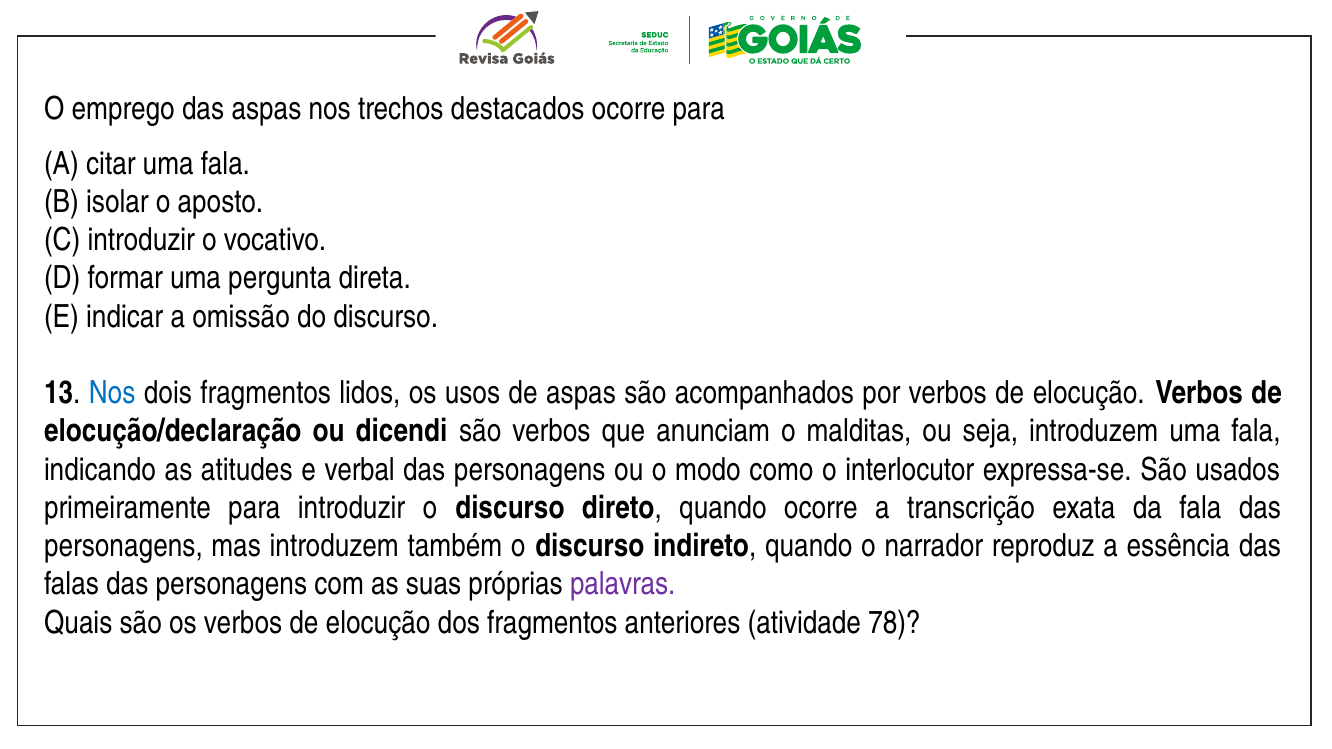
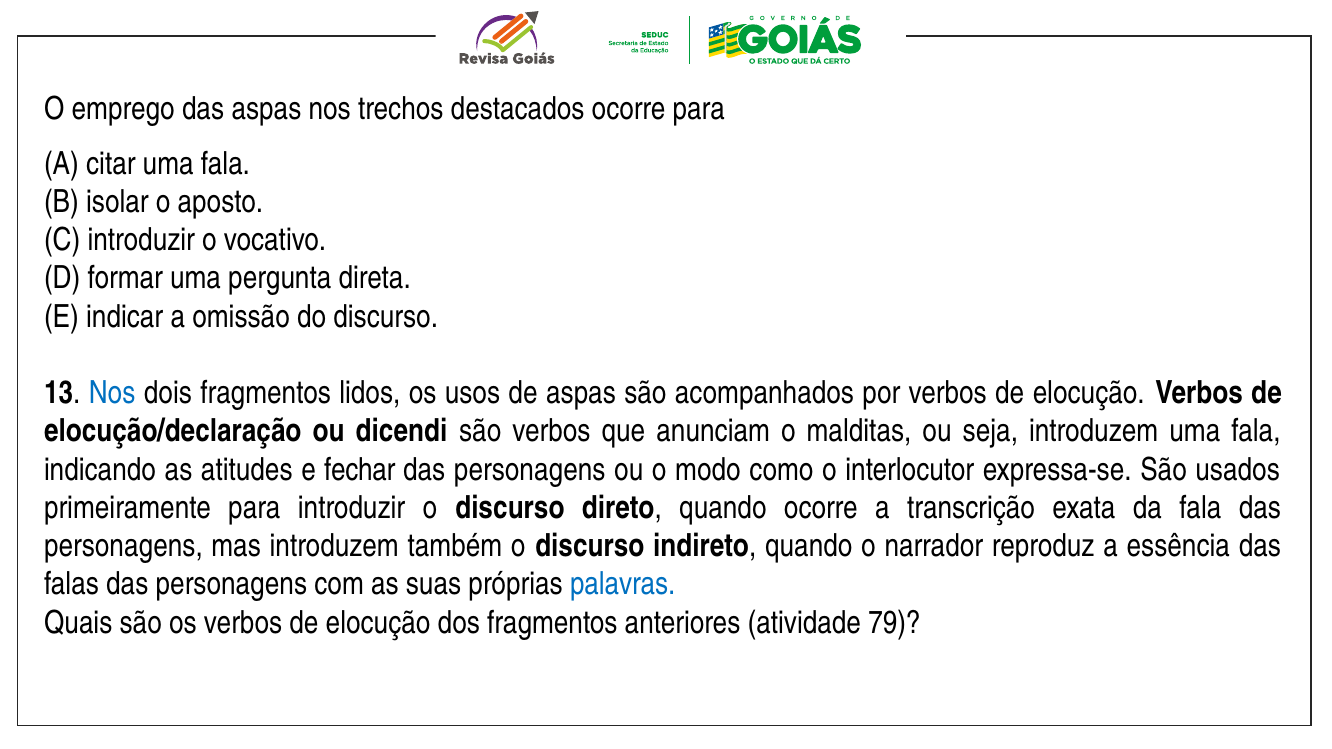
verbal: verbal -> fechar (360, 470)
palavras colour: purple -> blue (623, 585)
78: 78 -> 79 (895, 623)
